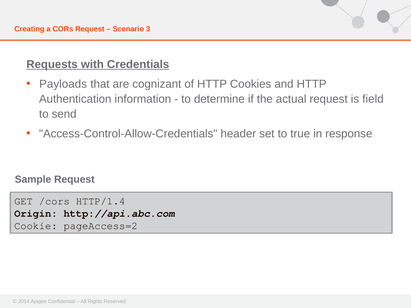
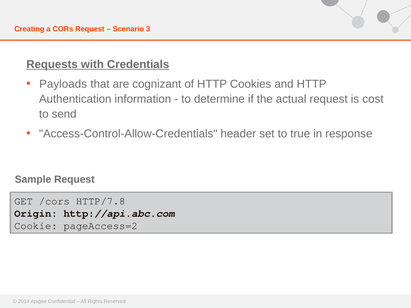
field: field -> cost (373, 99)
HTTP/1.4: HTTP/1.4 -> HTTP/7.8 (101, 201)
